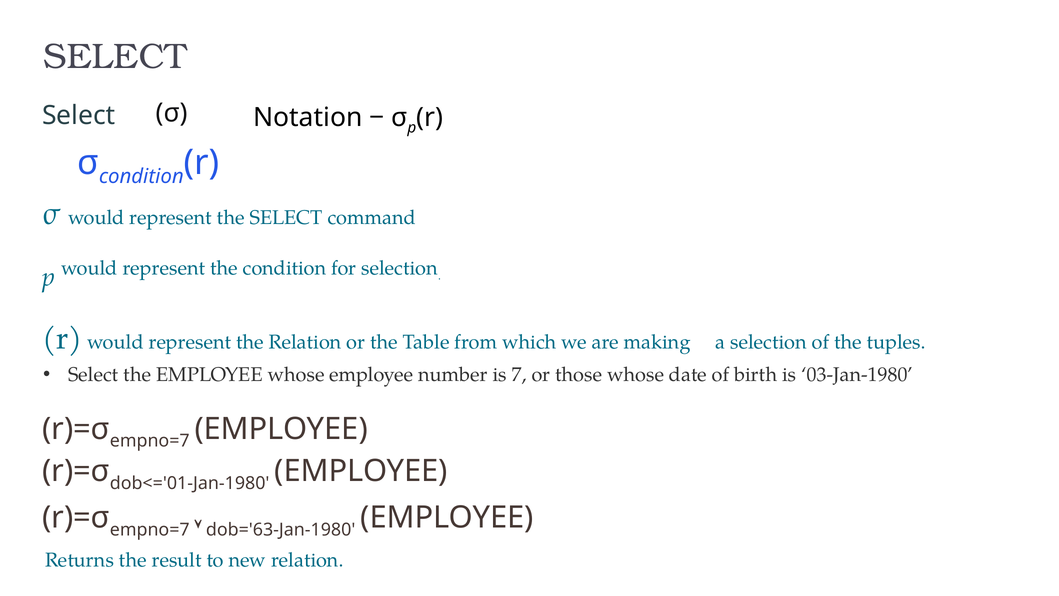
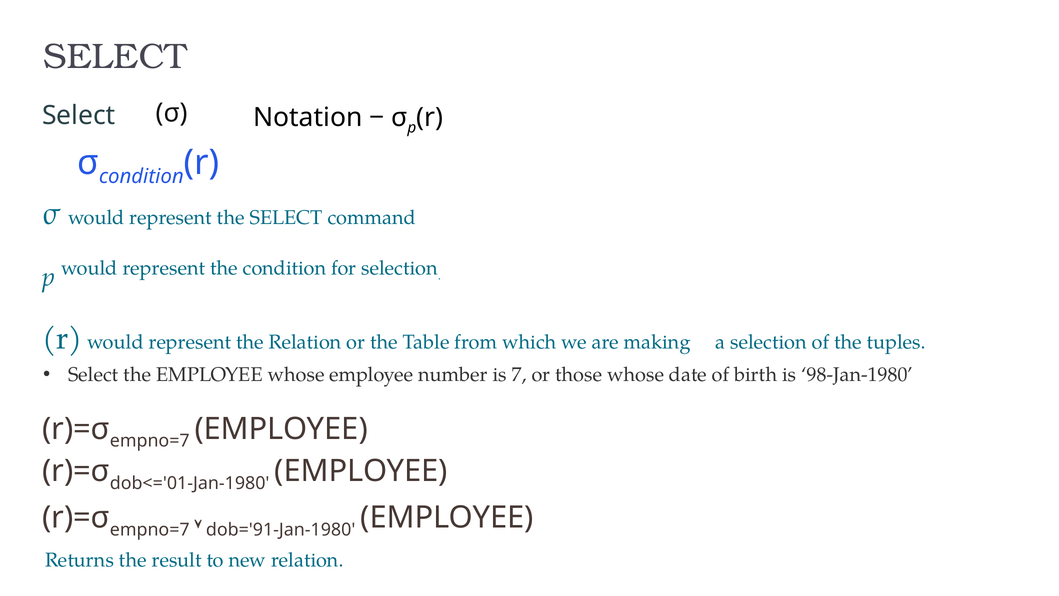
03-Jan-1980: 03-Jan-1980 -> 98-Jan-1980 (857, 375)
dob='63-Jan-1980: dob='63-Jan-1980 -> dob='91-Jan-1980 (281, 530)
